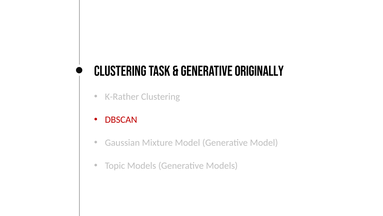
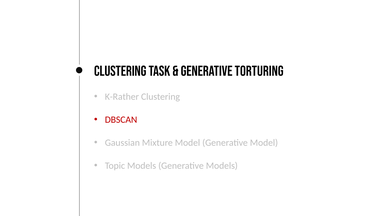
Originally: Originally -> Torturing (259, 71)
